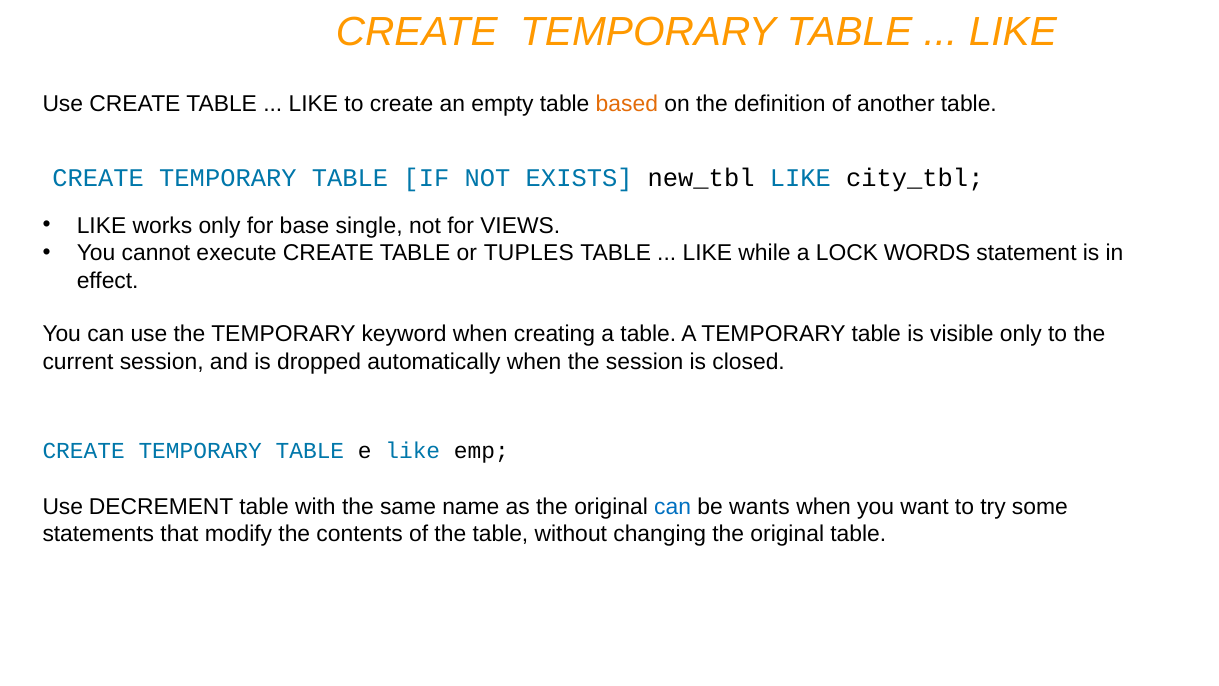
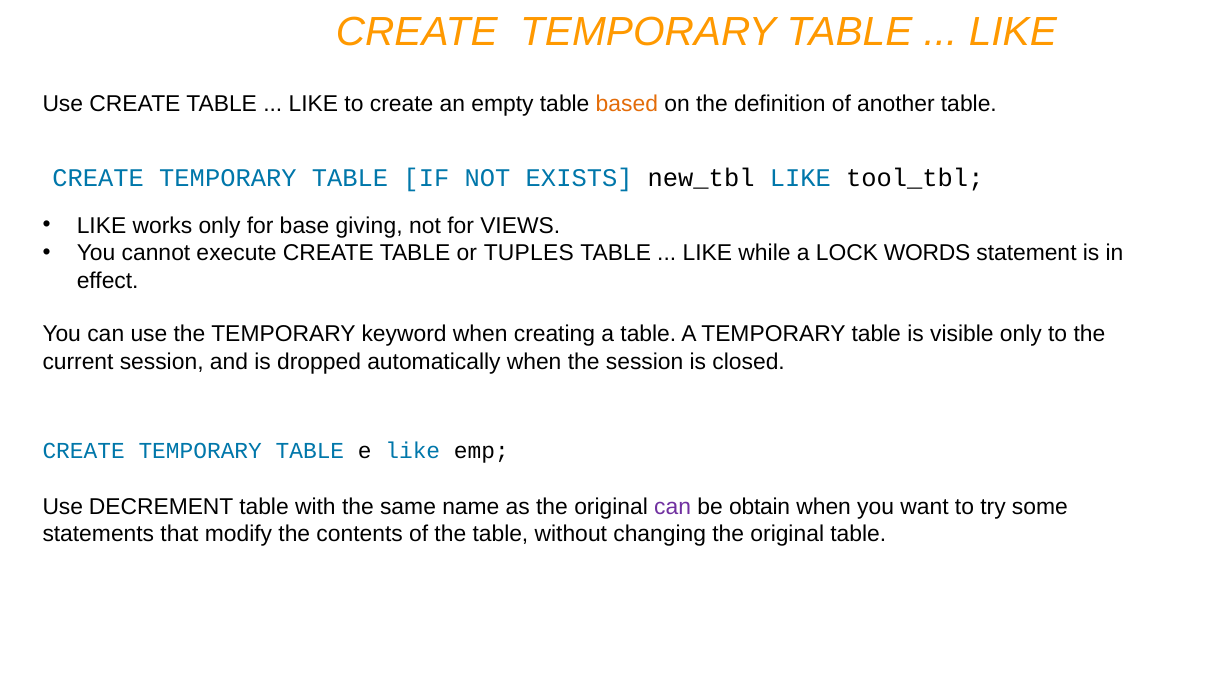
city_tbl: city_tbl -> tool_tbl (915, 178)
single: single -> giving (369, 225)
can colour: blue -> purple (673, 507)
wants: wants -> obtain (760, 507)
